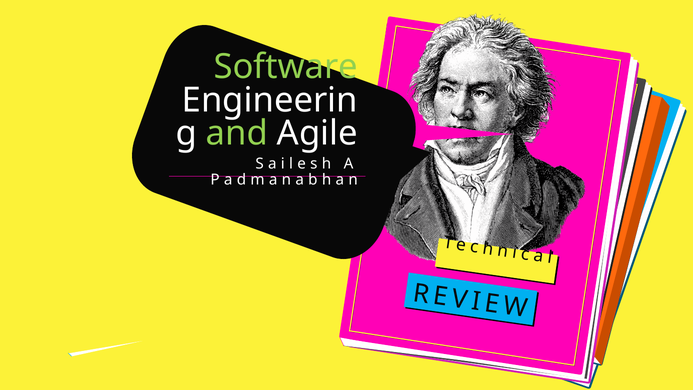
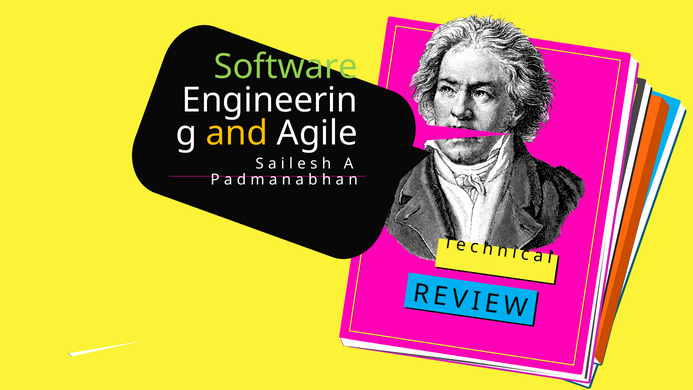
and colour: light green -> yellow (237, 133)
